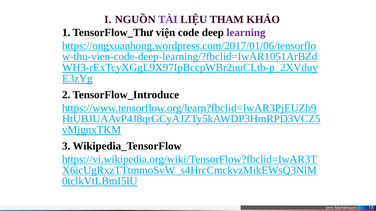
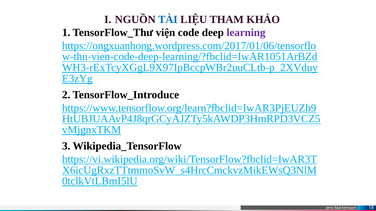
TÀI colour: purple -> blue (168, 19)
